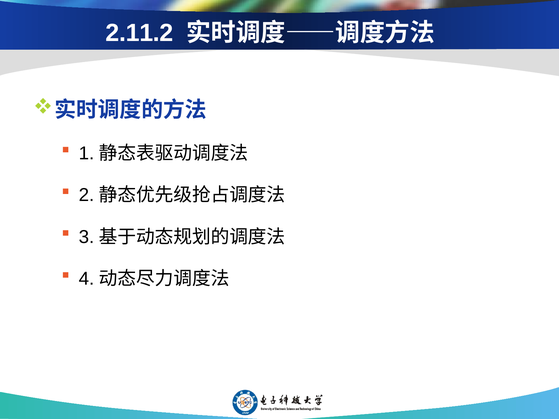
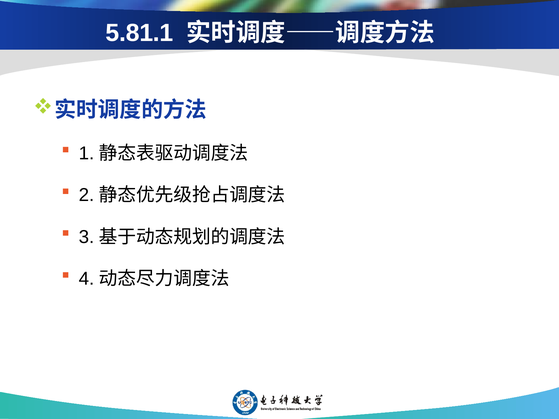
2.11.2: 2.11.2 -> 5.81.1 (139, 33)
